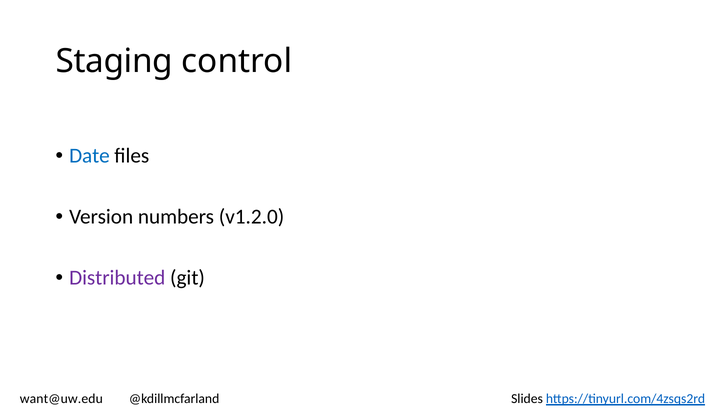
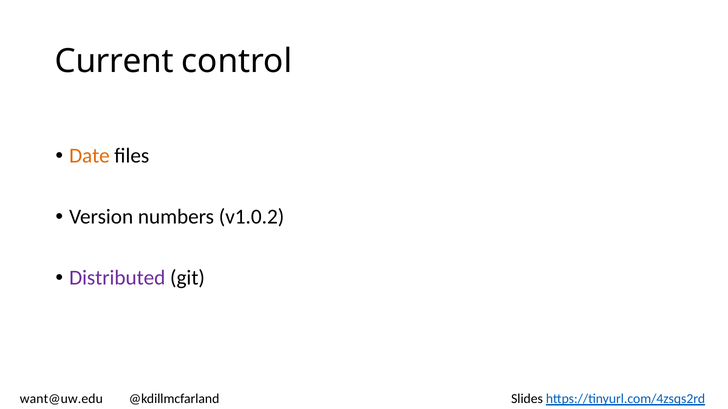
Staging: Staging -> Current (114, 61)
Date colour: blue -> orange (89, 156)
v1.2.0: v1.2.0 -> v1.0.2 (252, 217)
